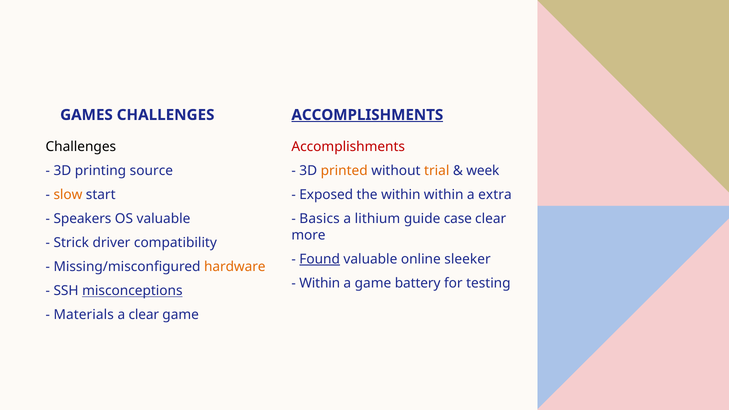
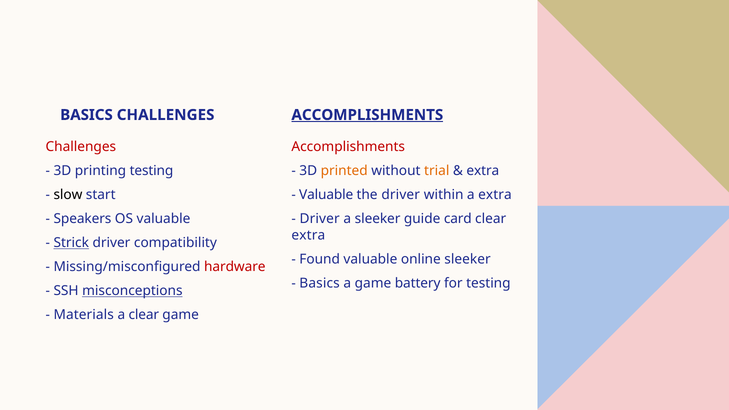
GAMES: GAMES -> BASICS (86, 115)
Challenges colour: black -> red (81, 147)
printing source: source -> testing (151, 171)
week: week -> extra (483, 171)
slow colour: orange -> black (68, 195)
Exposed: Exposed -> Valuable (326, 195)
the within: within -> driver (401, 195)
Basics: Basics -> Driver (320, 219)
a lithium: lithium -> sleeker (378, 219)
case: case -> card (458, 219)
more: more -> extra (308, 235)
Strick underline: none -> present (71, 243)
Found underline: present -> none (320, 259)
hardware colour: orange -> red (235, 267)
Within: Within -> Basics (320, 283)
